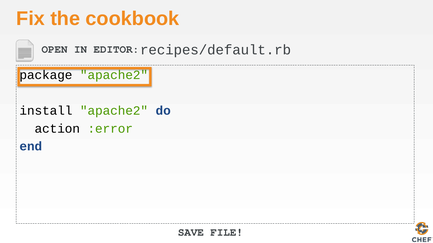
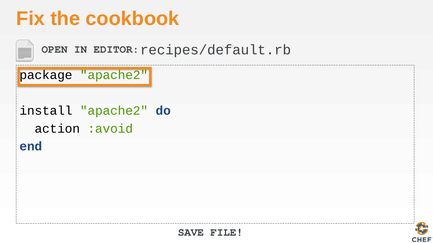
:error: :error -> :avoid (110, 129)
